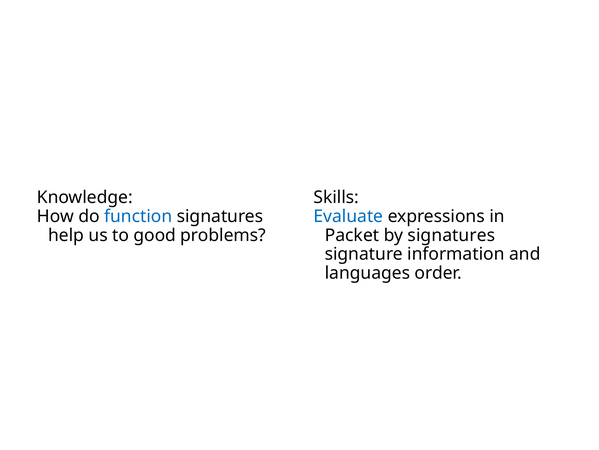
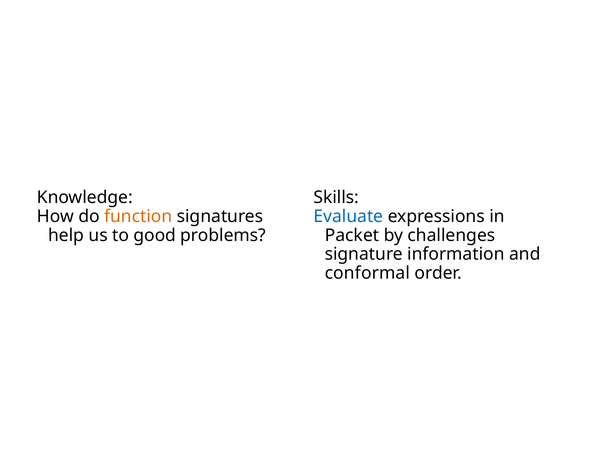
function colour: blue -> orange (138, 216)
by signatures: signatures -> challenges (451, 235)
languages: languages -> conformal (367, 273)
